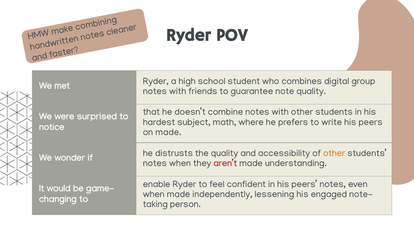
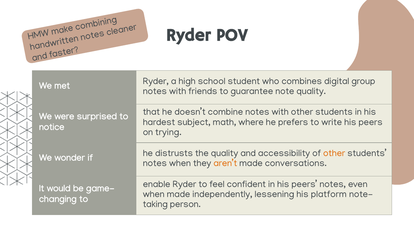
on made: made -> trying (168, 132)
aren’t colour: red -> orange (225, 163)
understanding: understanding -> conversations (296, 163)
engaged: engaged -> platform (329, 194)
